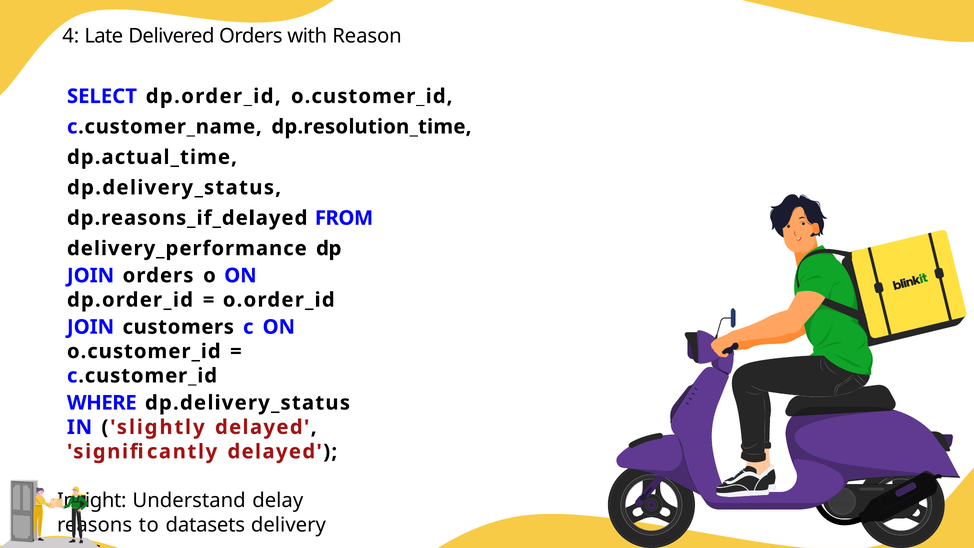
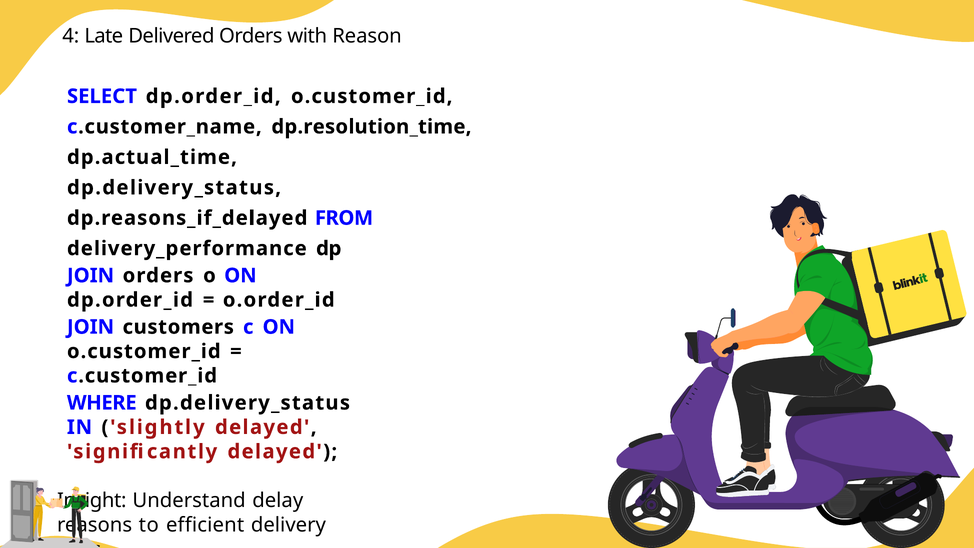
datasets: datasets -> efficient (205, 525)
